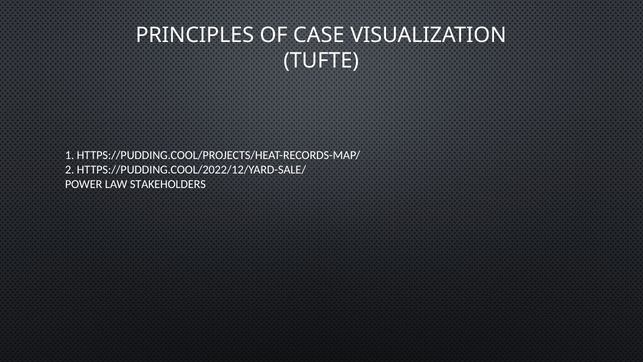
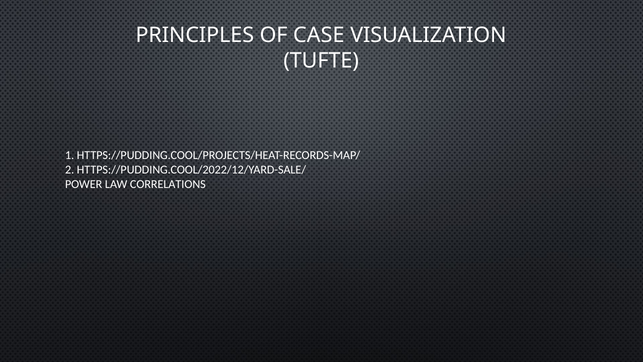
STAKEHOLDERS: STAKEHOLDERS -> CORRELATIONS (168, 184)
